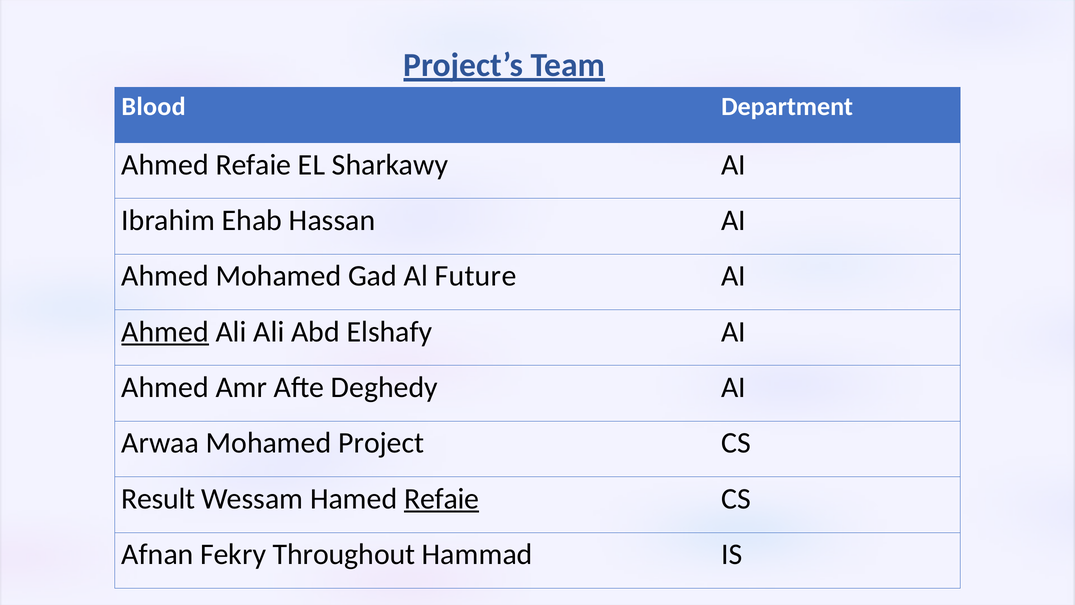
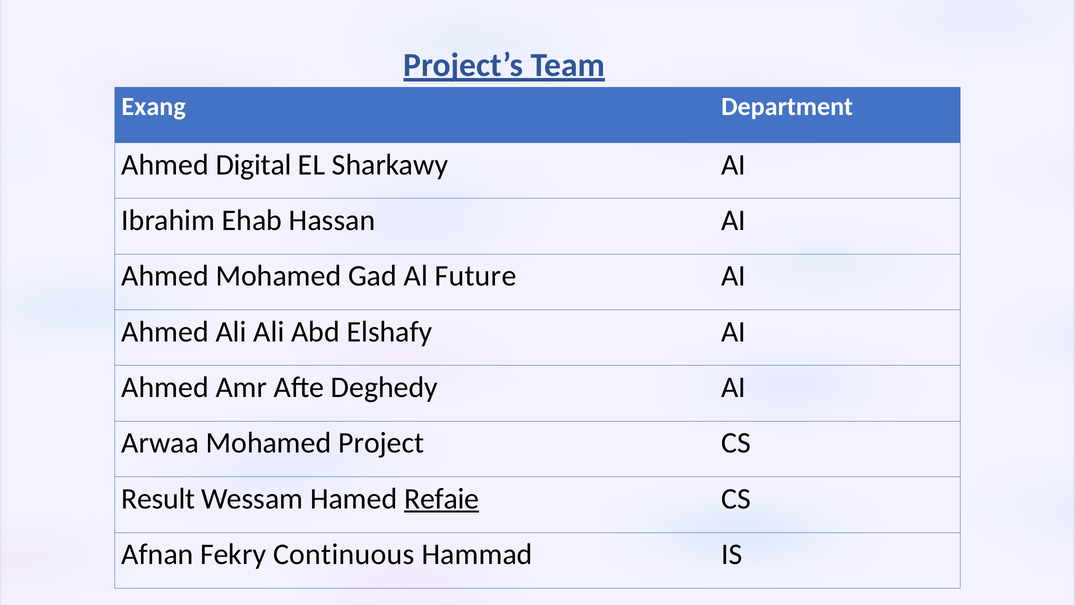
Blood: Blood -> Exang (154, 107)
Ahmed Refaie: Refaie -> Digital (254, 165)
Ahmed underline: present -> none (165, 332)
Throughout: Throughout -> Continuous (344, 554)
